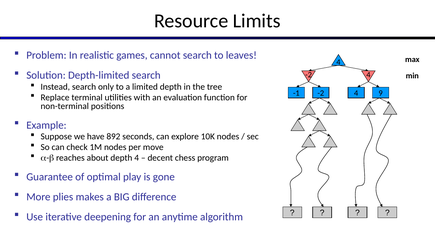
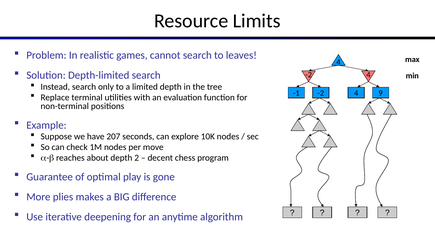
892: 892 -> 207 (113, 136)
depth 4: 4 -> 2 (137, 158)
